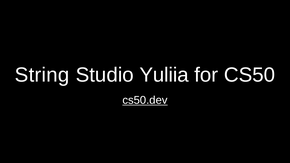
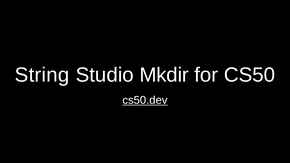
Yuliia: Yuliia -> Mkdir (164, 75)
